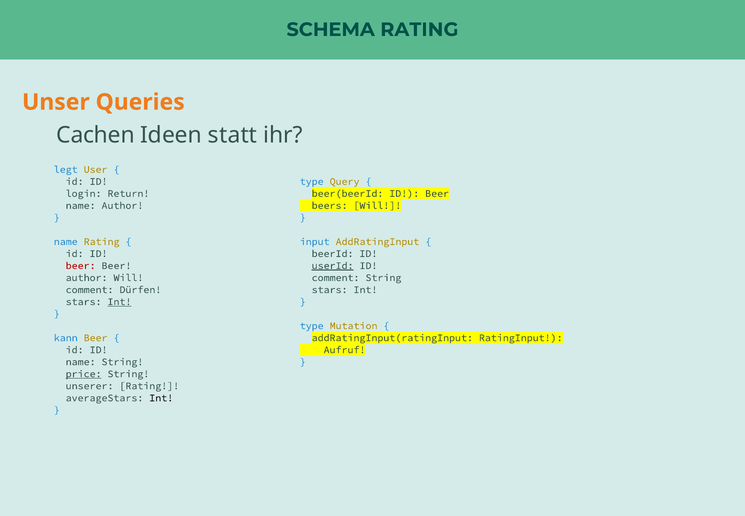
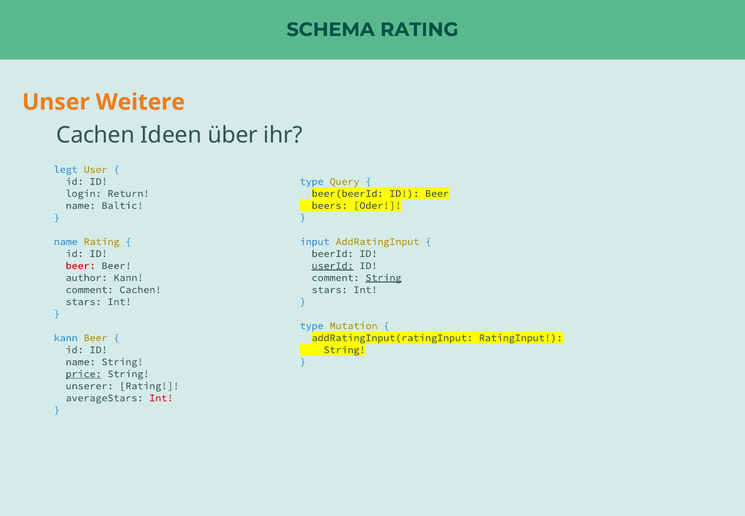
Queries: Queries -> Weitere (140, 102)
statt: statt -> über (233, 135)
name Author: Author -> Baltic (122, 205)
beers Will: Will -> Oder (377, 205)
author Will: Will -> Kann (128, 278)
String underline: none -> present (383, 278)
comment Dürfen: Dürfen -> Cachen (140, 290)
Int underline: present -> none (119, 302)
Aufruf: Aufruf -> String (345, 350)
Int colour: black -> red (161, 398)
